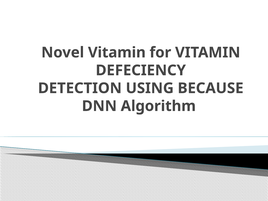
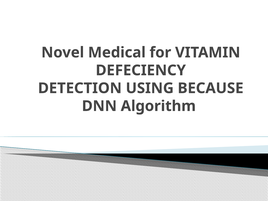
Novel Vitamin: Vitamin -> Medical (117, 52)
